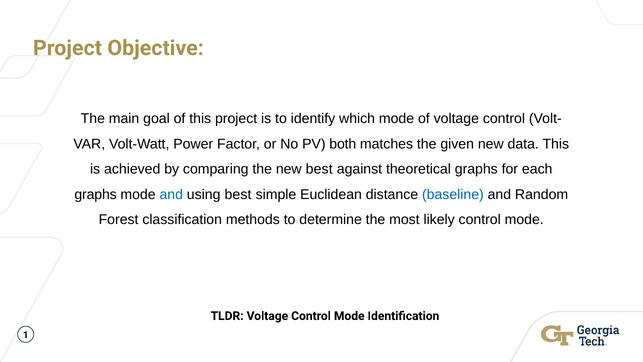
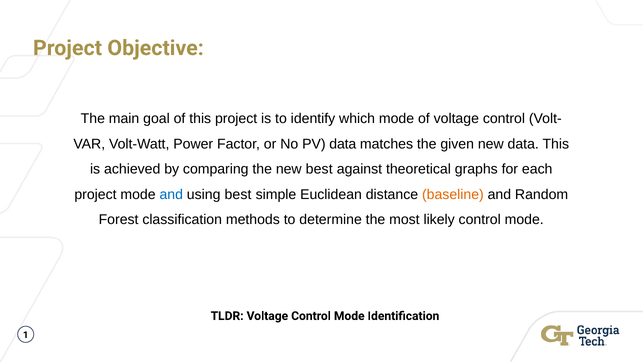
PV both: both -> data (343, 144)
graphs: graphs -> project (96, 194)
baseline colour: blue -> orange (453, 194)
